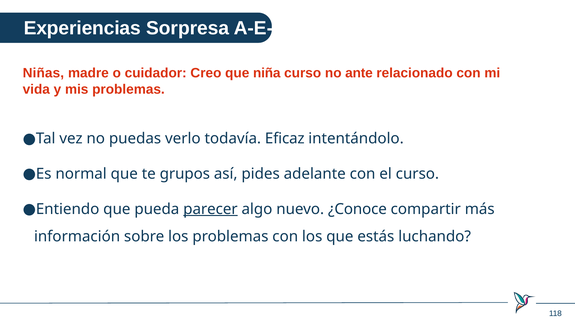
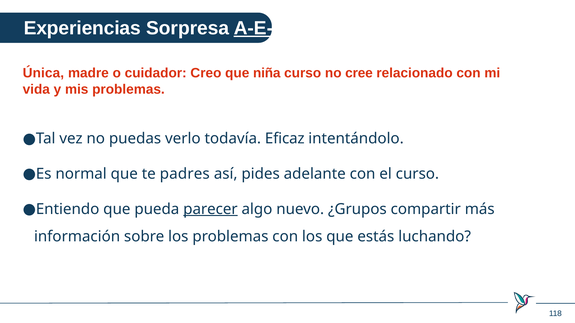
A-E-C-P underline: none -> present (270, 28)
Niñas: Niñas -> Única (43, 73)
ante: ante -> cree (359, 73)
grupos: grupos -> padres (185, 174)
¿Conoce: ¿Conoce -> ¿Grupos (357, 209)
